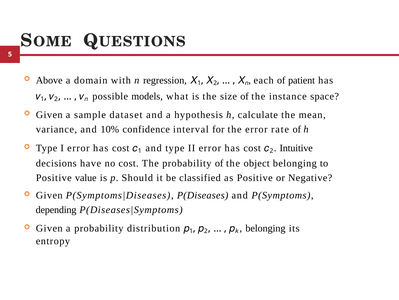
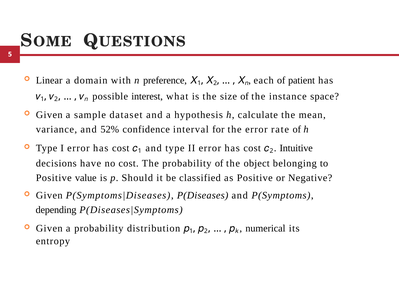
Above: Above -> Linear (49, 80)
regression: regression -> preference (165, 80)
models: models -> interest (147, 96)
10%: 10% -> 52% (110, 129)
belonging: belonging -> numerical (265, 228)
